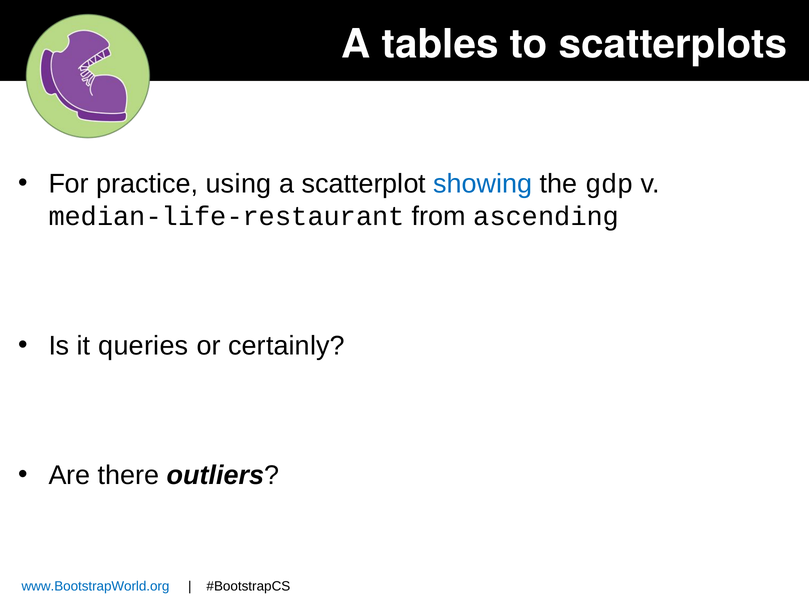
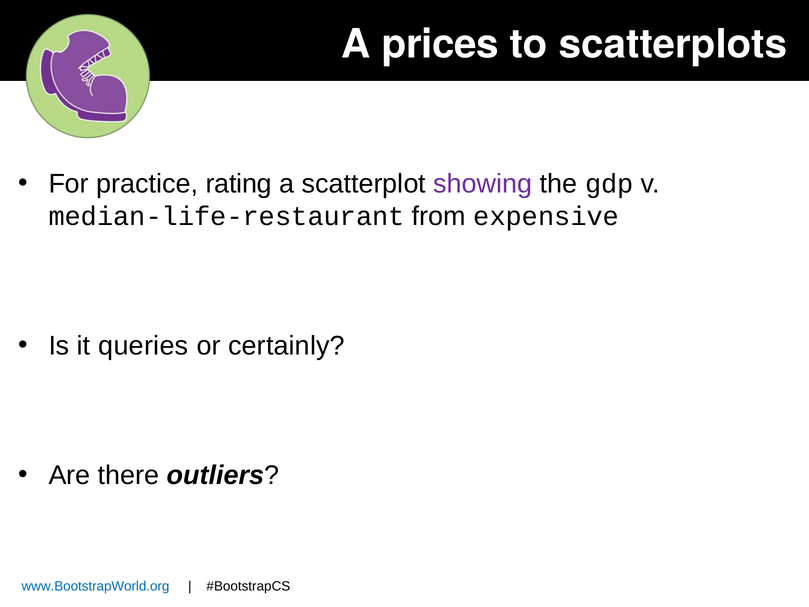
tables: tables -> prices (440, 45)
using: using -> rating (239, 184)
showing colour: blue -> purple (483, 184)
ascending: ascending -> expensive (546, 216)
